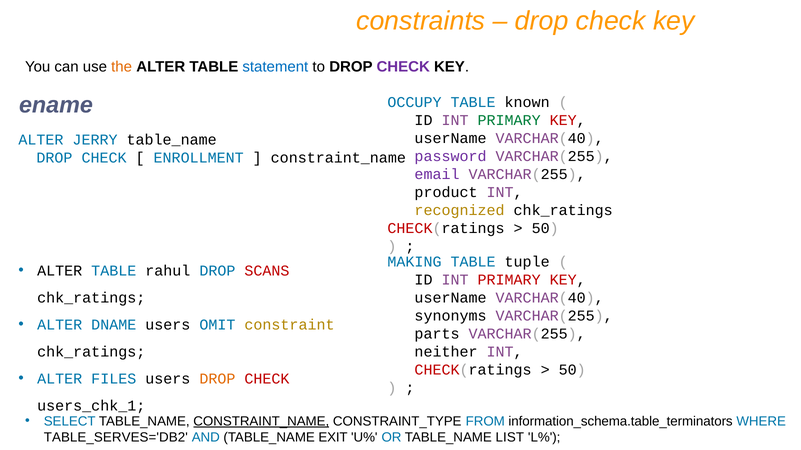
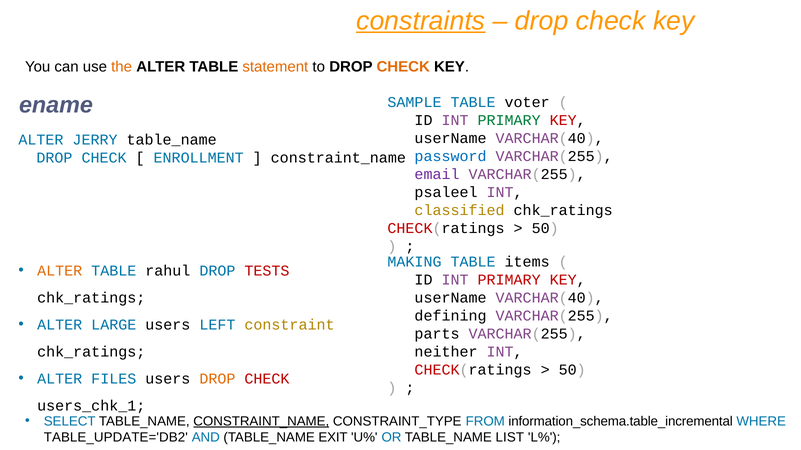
constraints underline: none -> present (421, 21)
statement colour: blue -> orange (275, 67)
CHECK colour: purple -> orange (403, 67)
OCCUPY: OCCUPY -> SAMPLE (414, 102)
known: known -> voter (527, 102)
password colour: purple -> blue (451, 156)
product: product -> psaleel (446, 192)
recognized: recognized -> classified (460, 210)
tuple: tuple -> items (527, 262)
ALTER colour: black -> orange (60, 271)
SCANS: SCANS -> TESTS (267, 271)
synonyms: synonyms -> defining (451, 316)
DNAME: DNAME -> LARGE (114, 325)
OMIT: OMIT -> LEFT (217, 325)
information_schema.table_terminators: information_schema.table_terminators -> information_schema.table_incremental (621, 422)
TABLE_SERVES='DB2: TABLE_SERVES='DB2 -> TABLE_UPDATE='DB2 (116, 438)
